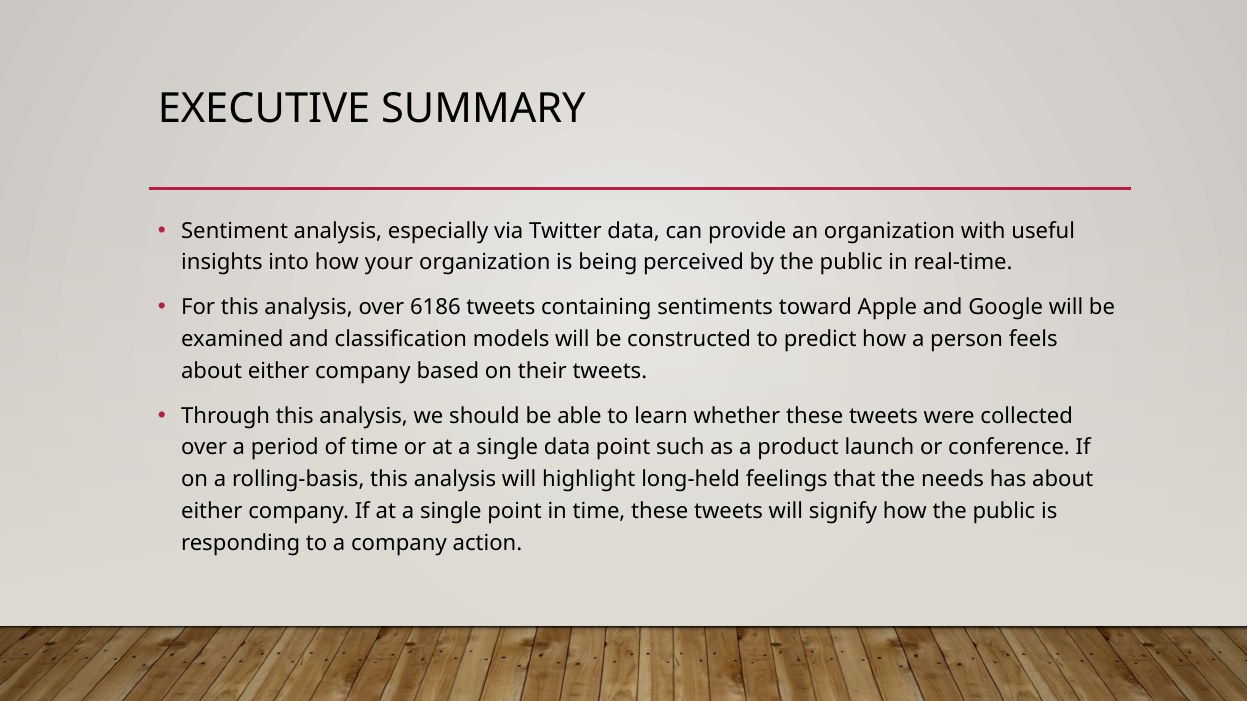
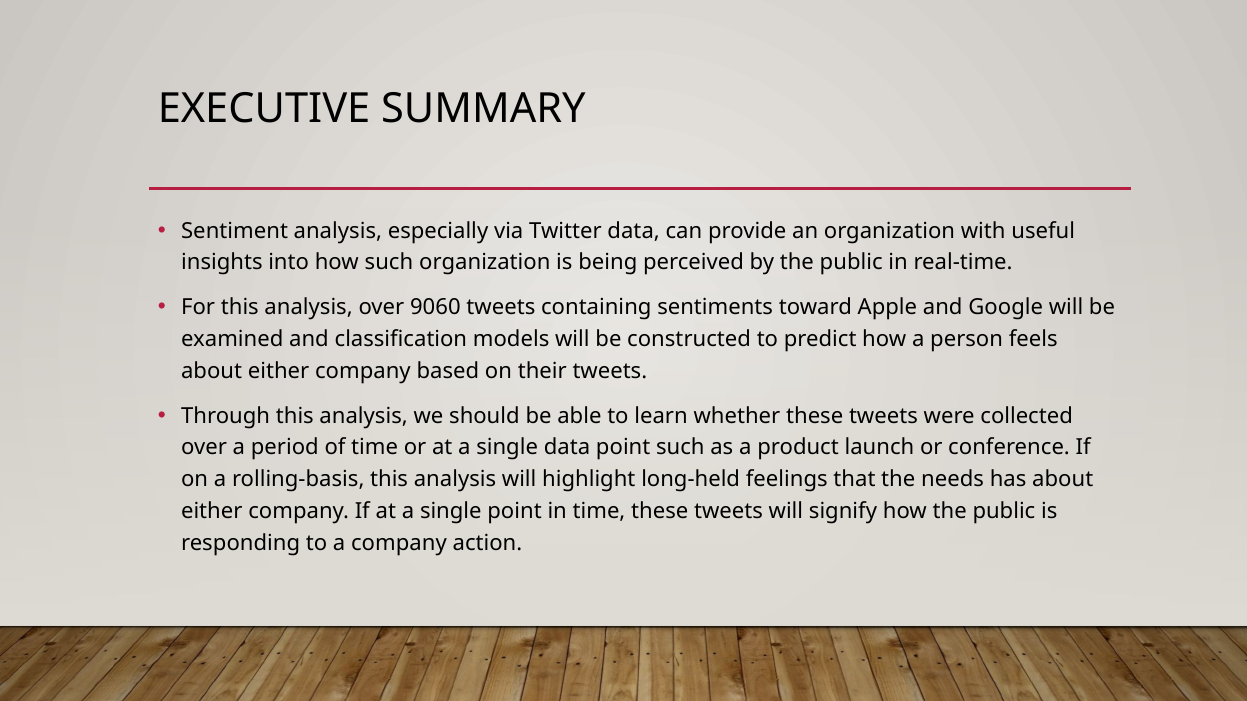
how your: your -> such (389, 263)
6186: 6186 -> 9060 (435, 308)
